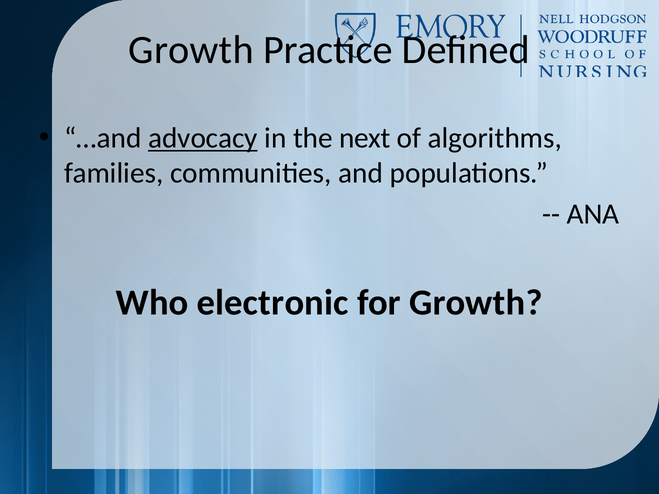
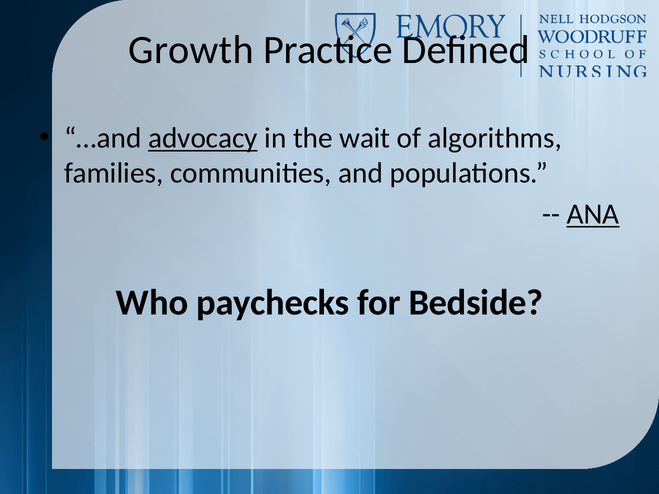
next: next -> wait (365, 138)
ANA underline: none -> present (593, 214)
electronic: electronic -> paychecks (273, 303)
for Growth: Growth -> Bedside (476, 303)
